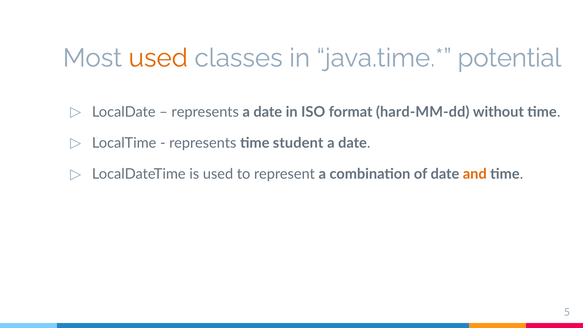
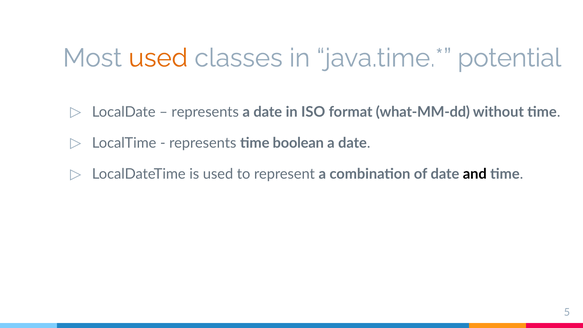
hard-MM-dd: hard-MM-dd -> what-MM-dd (423, 112)
student: student -> boolean (298, 143)
and colour: orange -> black (475, 174)
